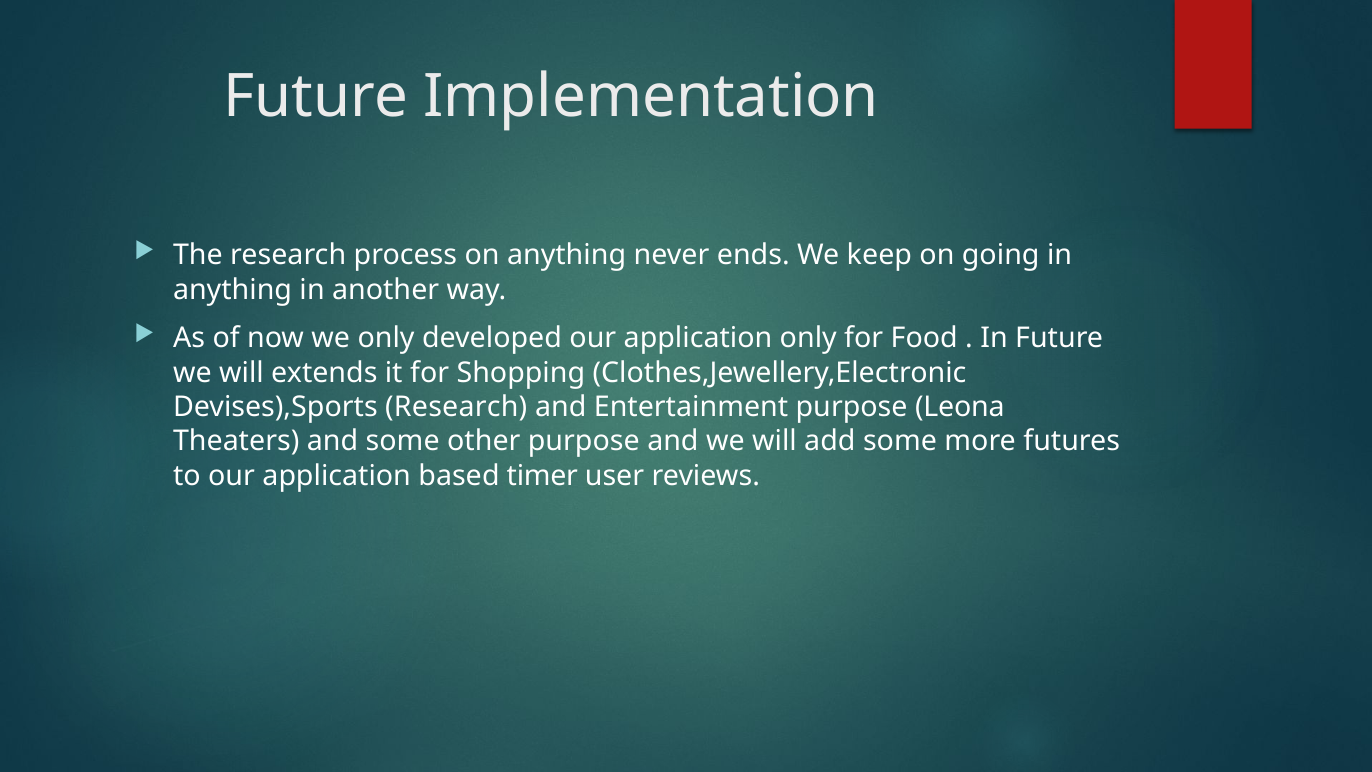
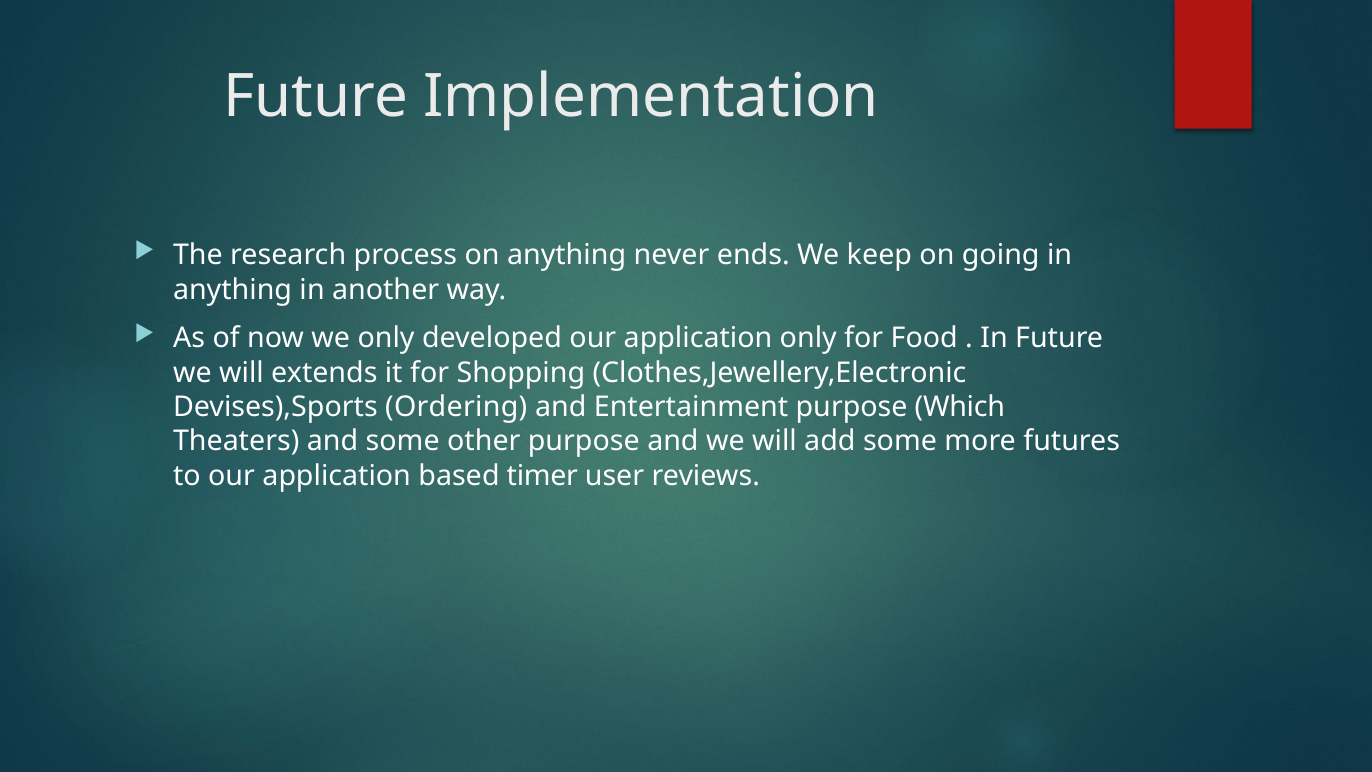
Devises),Sports Research: Research -> Ordering (456, 407)
Leona: Leona -> Which (960, 407)
